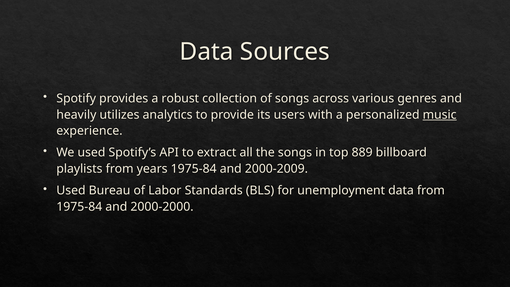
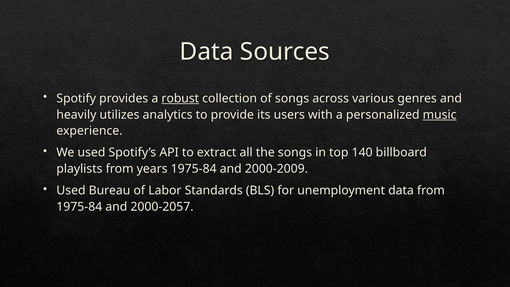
robust underline: none -> present (180, 98)
889: 889 -> 140 (362, 153)
2000-2000: 2000-2000 -> 2000-2057 (162, 207)
